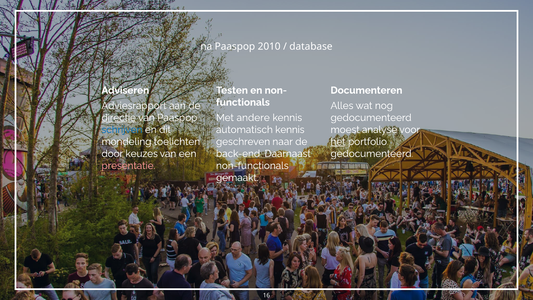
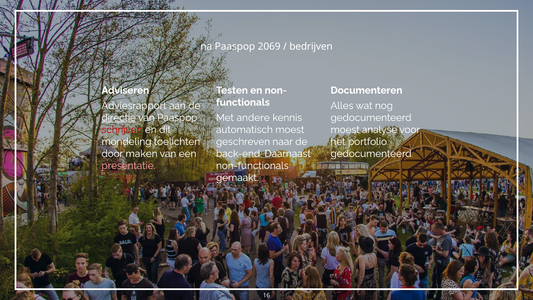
2010: 2010 -> 2069 (269, 46)
database: database -> bedrijven (311, 46)
schrijven colour: blue -> red (122, 130)
automatisch kennis: kennis -> moest (290, 130)
het underline: present -> none (338, 142)
keuzes: keuzes -> maken (142, 154)
